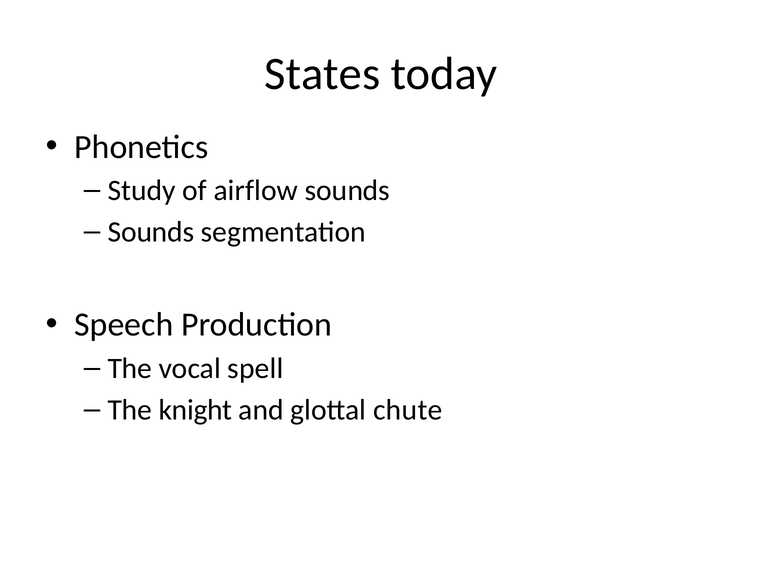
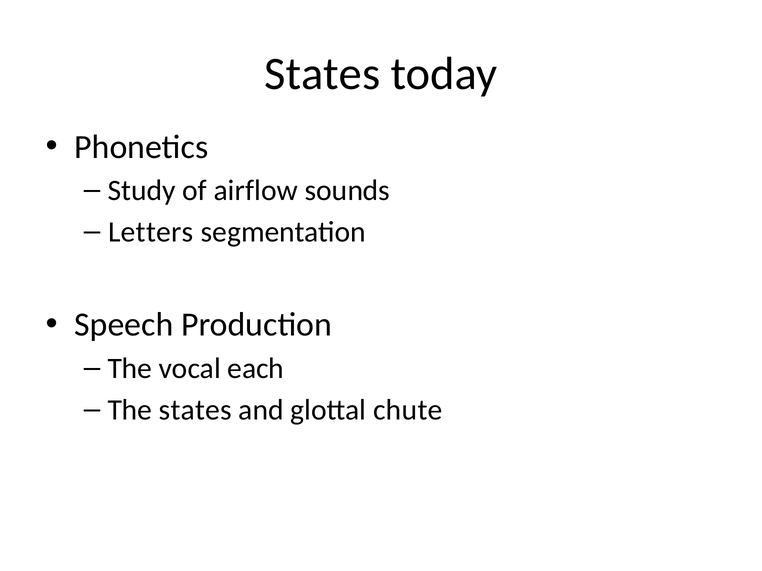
Sounds: Sounds -> Letters (151, 232)
spell: spell -> each (256, 369)
The knight: knight -> states (195, 410)
